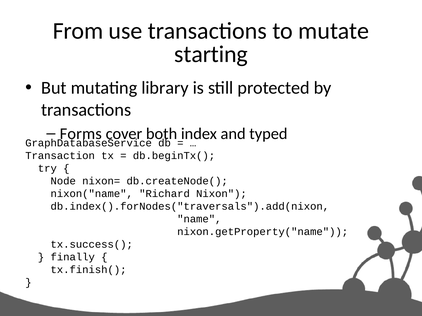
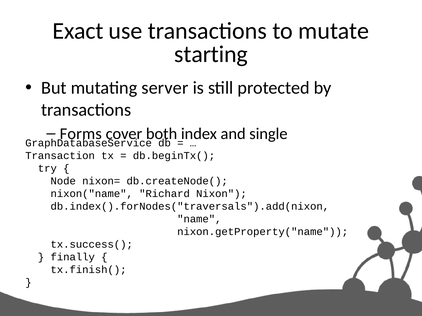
From: From -> Exact (78, 31)
library: library -> server (165, 88)
typed: typed -> single (268, 134)
